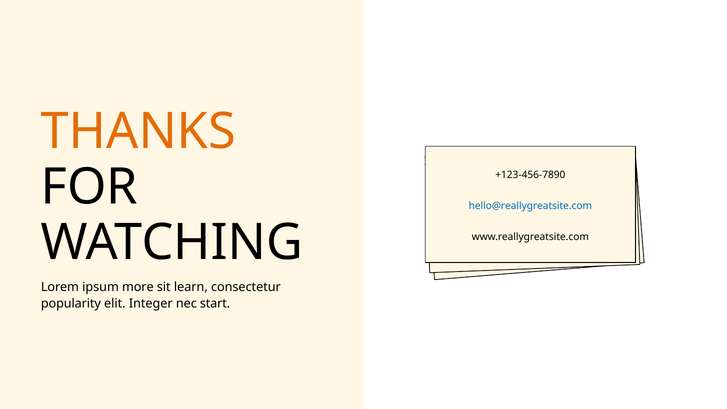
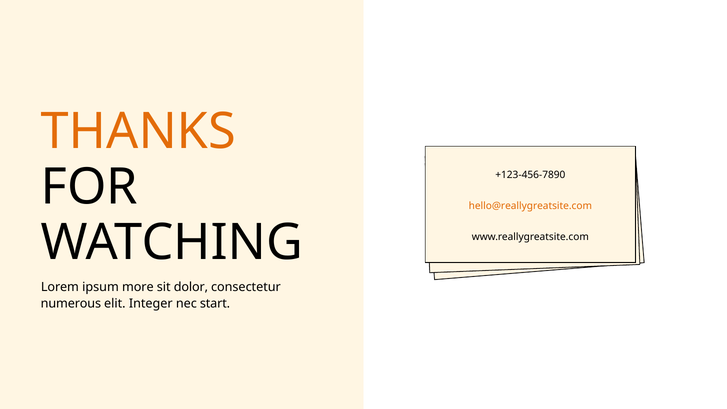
hello@reallygreatsite.com colour: blue -> orange (530, 206)
learn: learn -> dolor (191, 287)
popularity: popularity -> numerous (71, 304)
